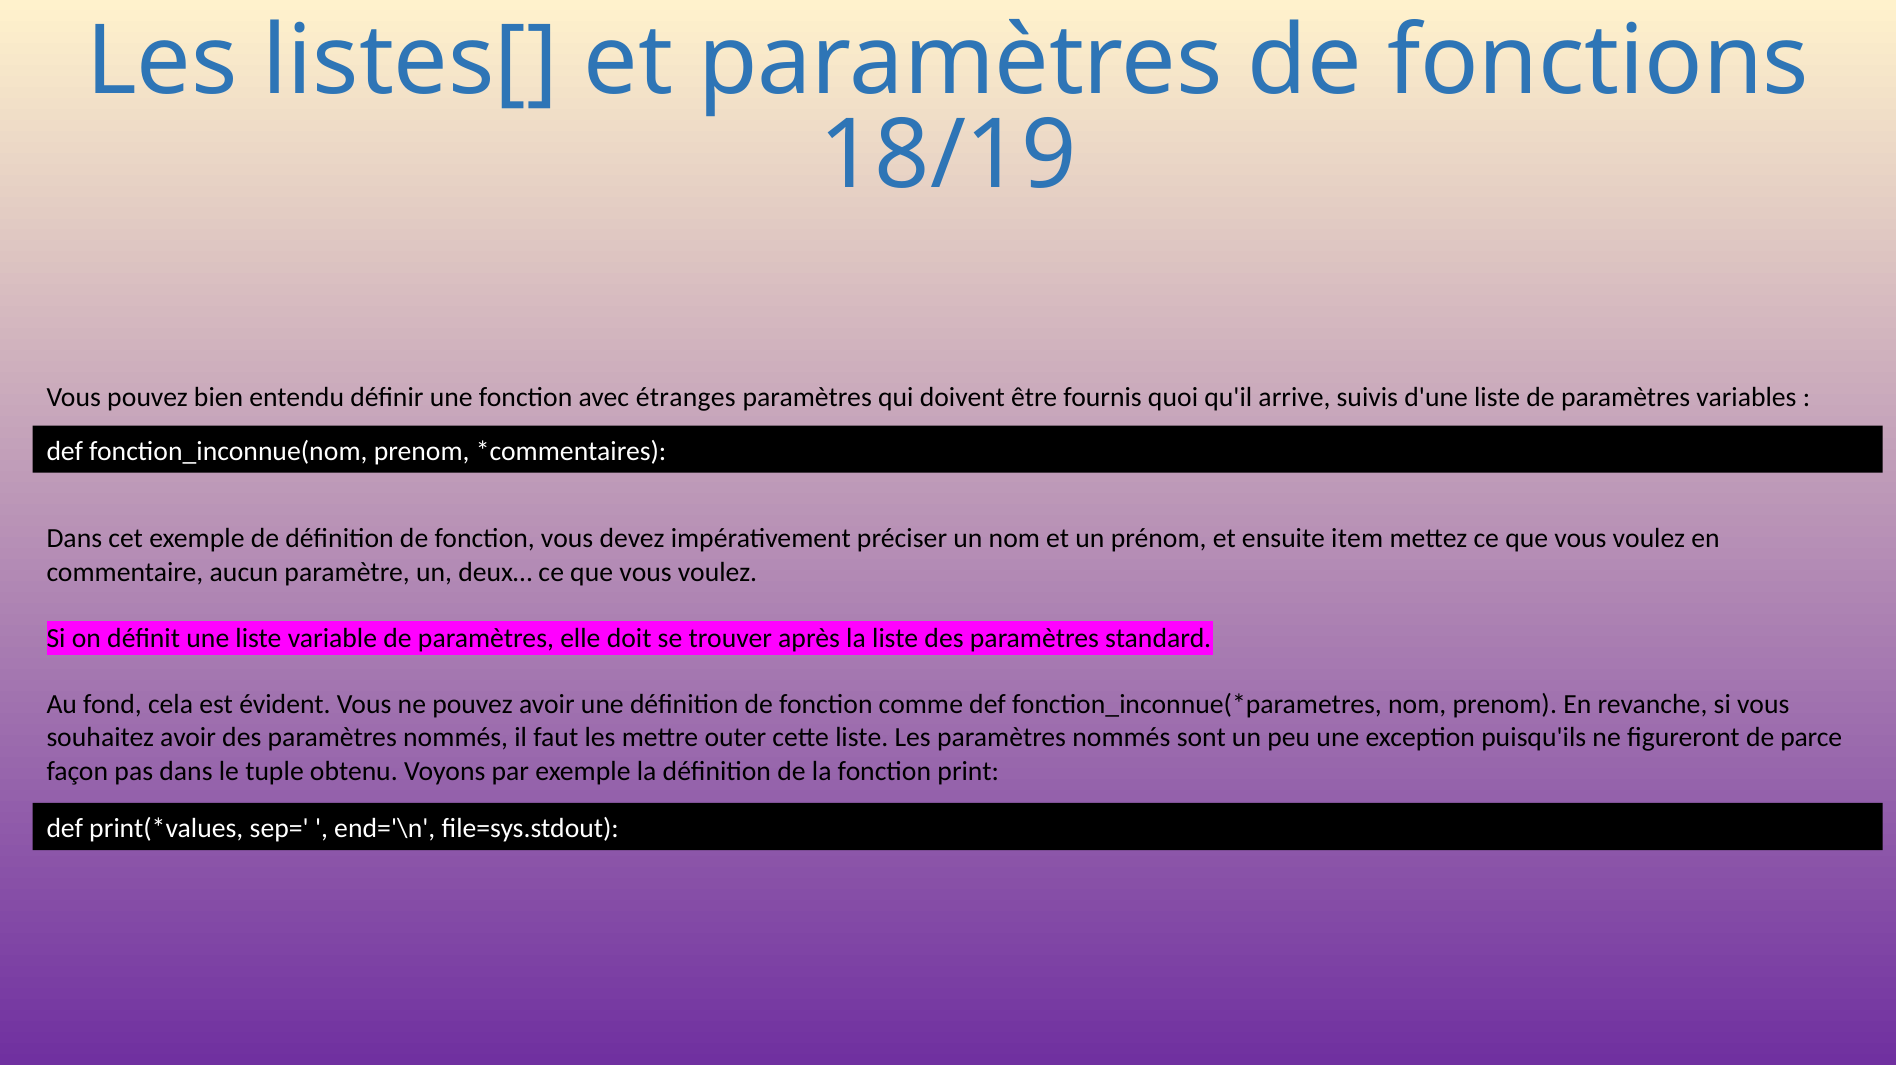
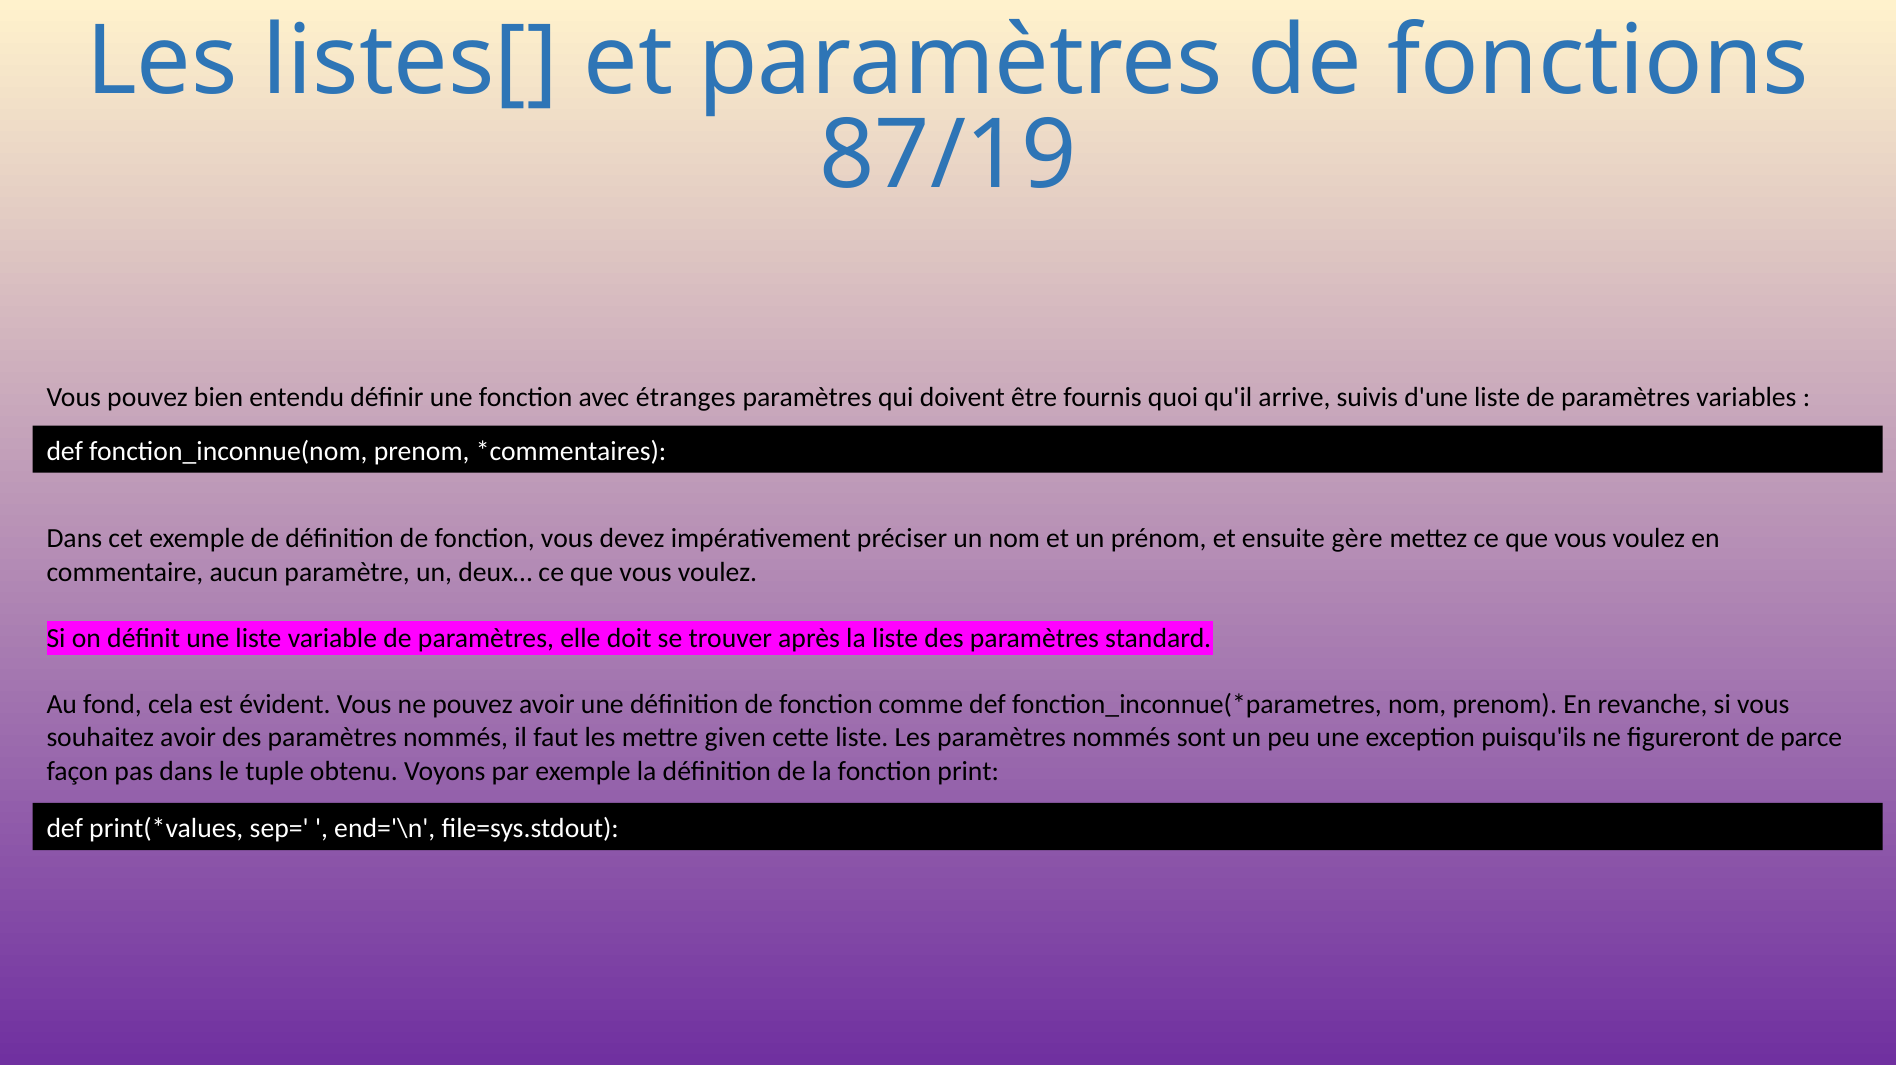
18/19: 18/19 -> 87/19 (948, 156)
item: item -> gère (1357, 539)
outer: outer -> given (735, 738)
